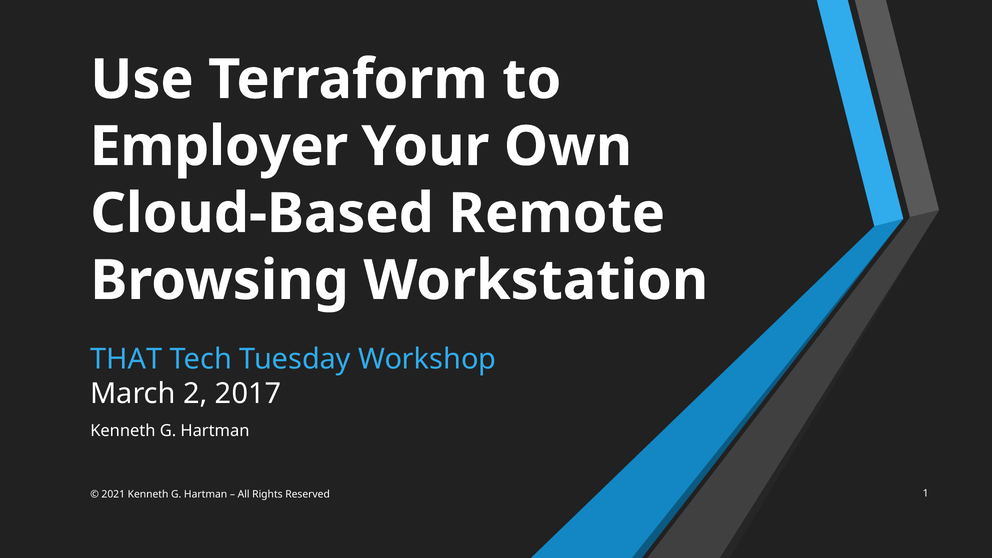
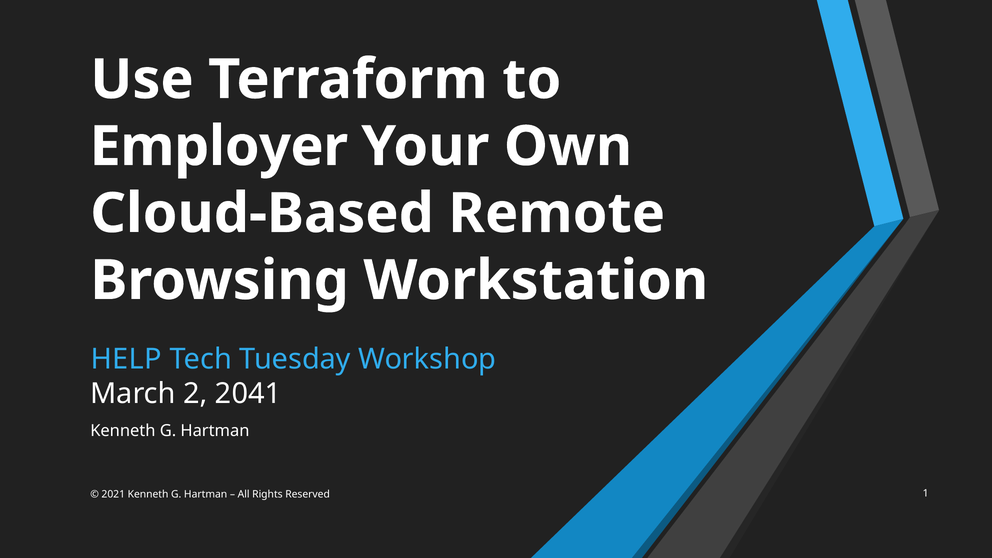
THAT: THAT -> HELP (126, 359)
2017: 2017 -> 2041 (248, 394)
